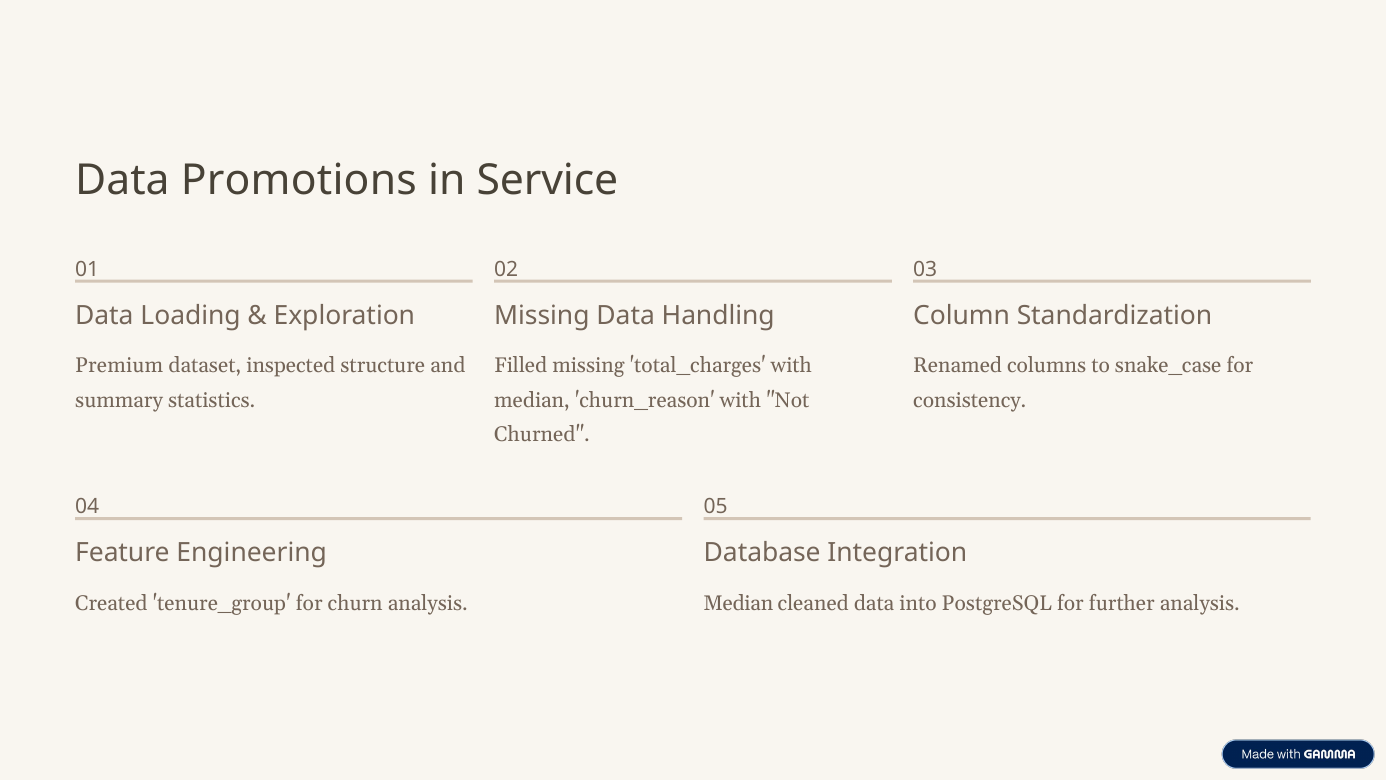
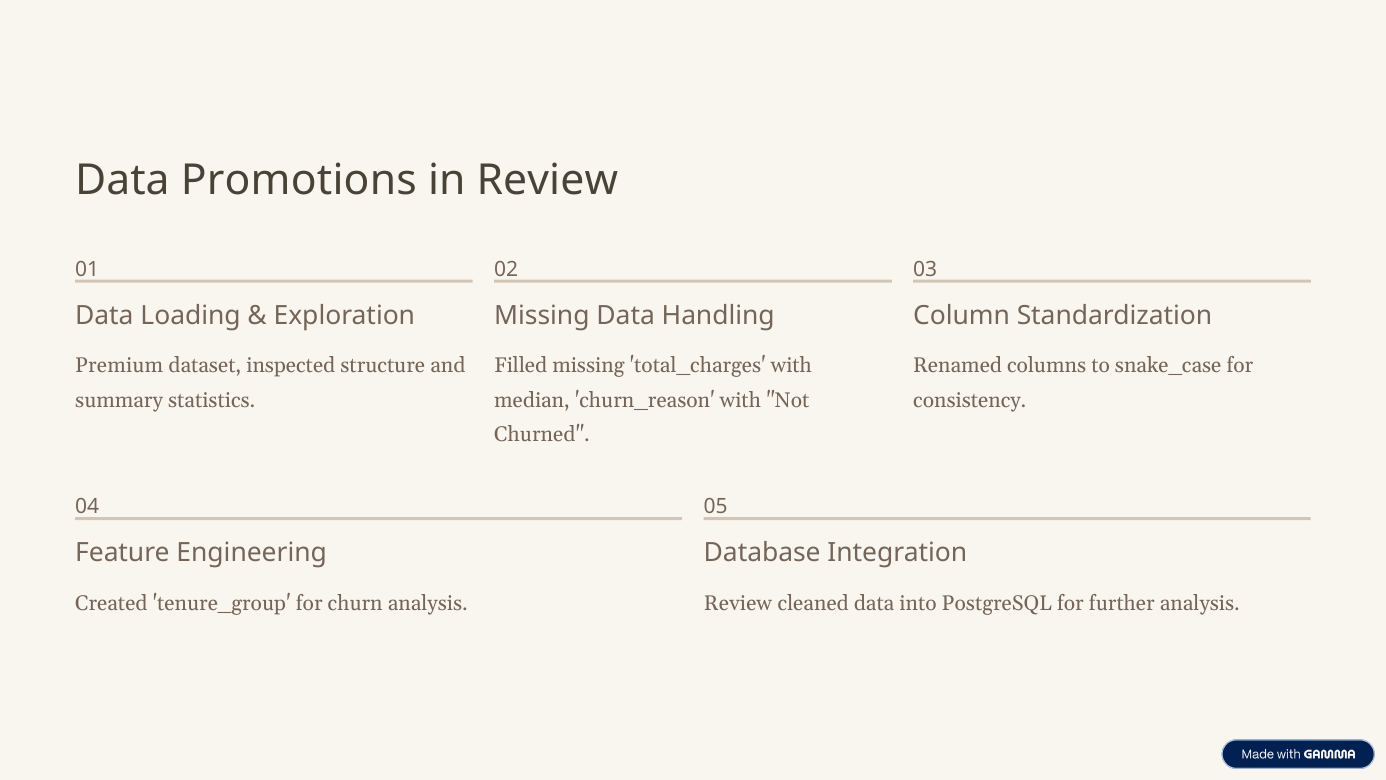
in Service: Service -> Review (547, 180)
Median: Median -> Review (738, 603)
